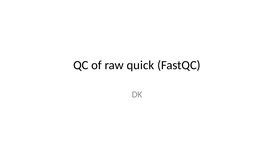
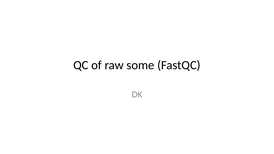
quick: quick -> some (140, 65)
